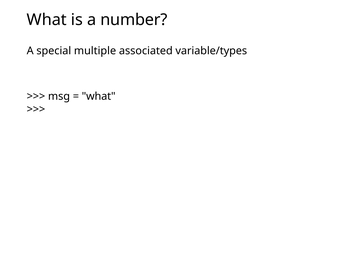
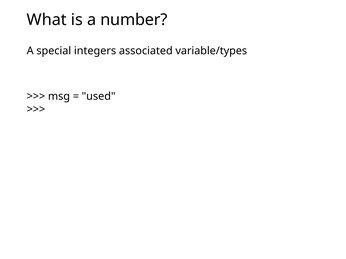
multiple: multiple -> integers (95, 51)
what: what -> used (99, 96)
